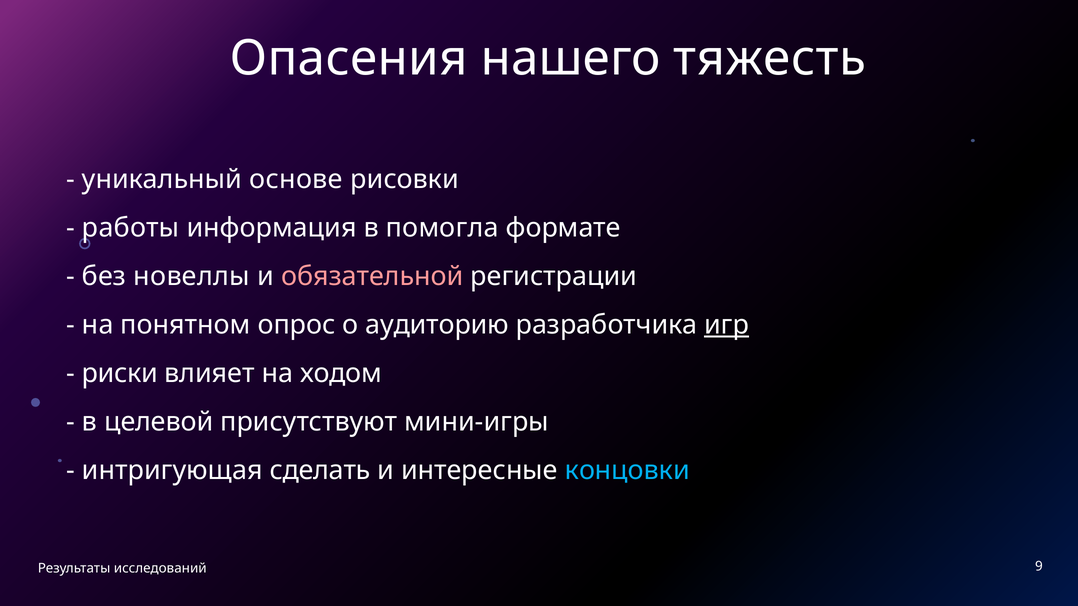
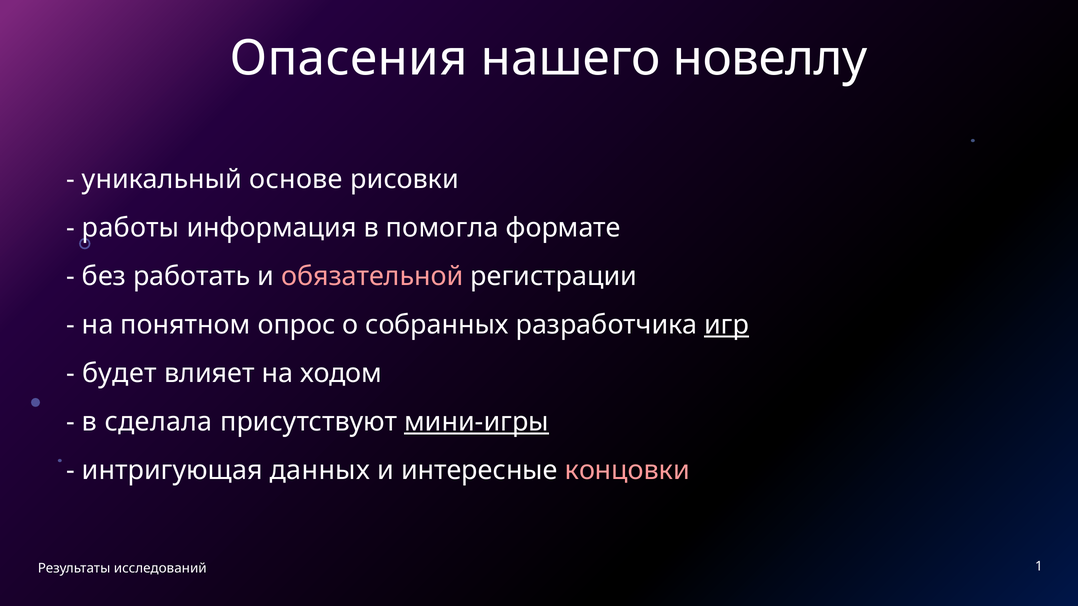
тяжесть: тяжесть -> новеллу (770, 58)
новеллы: новеллы -> работать (192, 277)
аудиторию: аудиторию -> собранных (437, 325)
риски: риски -> будет (119, 374)
целевой: целевой -> сделала (159, 422)
мини-игры underline: none -> present (477, 422)
сделать: сделать -> данных (320, 471)
концовки colour: light blue -> pink (627, 471)
9: 9 -> 1 (1039, 566)
